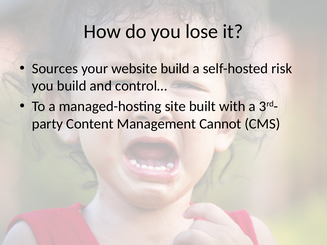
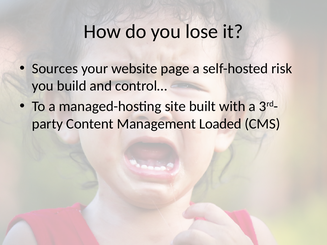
website build: build -> page (175, 69)
Cannot: Cannot -> Loaded (220, 124)
